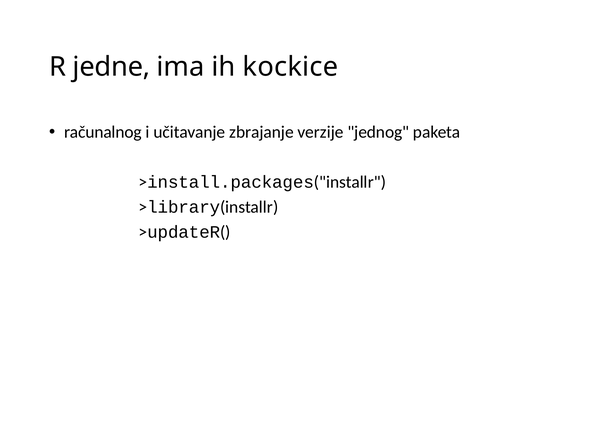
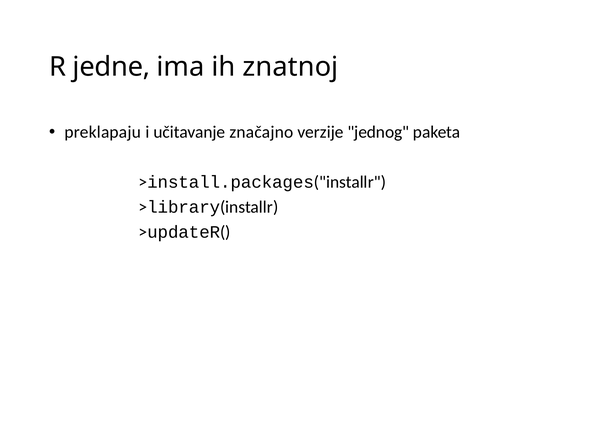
kockice: kockice -> znatnoj (290, 67)
računalnog: računalnog -> preklapaju (103, 132)
zbrajanje: zbrajanje -> značajno (261, 132)
